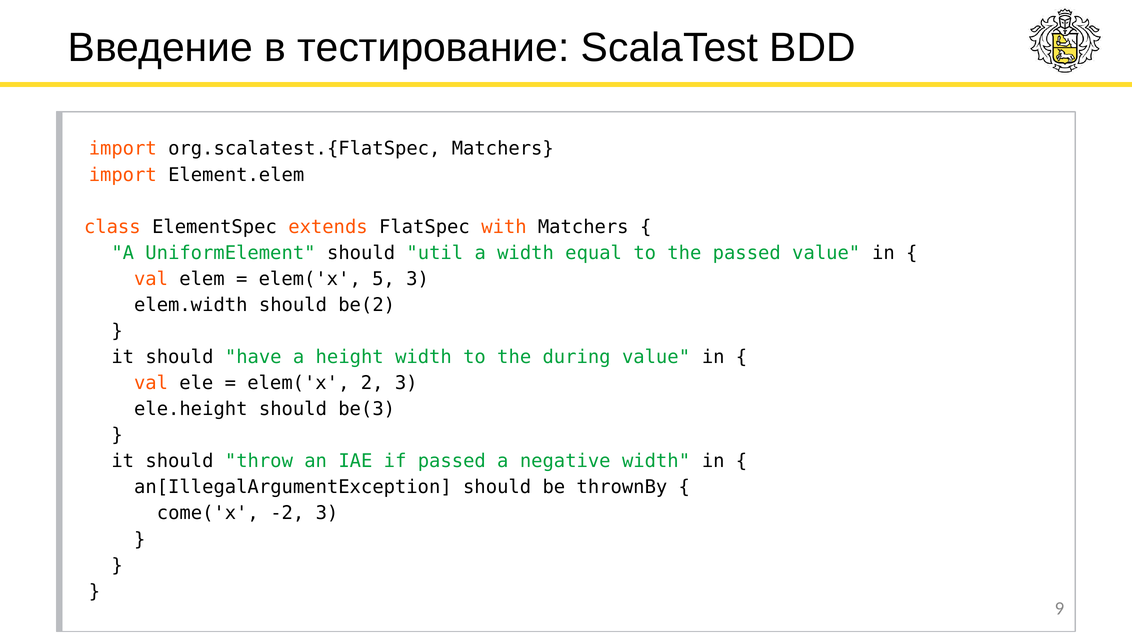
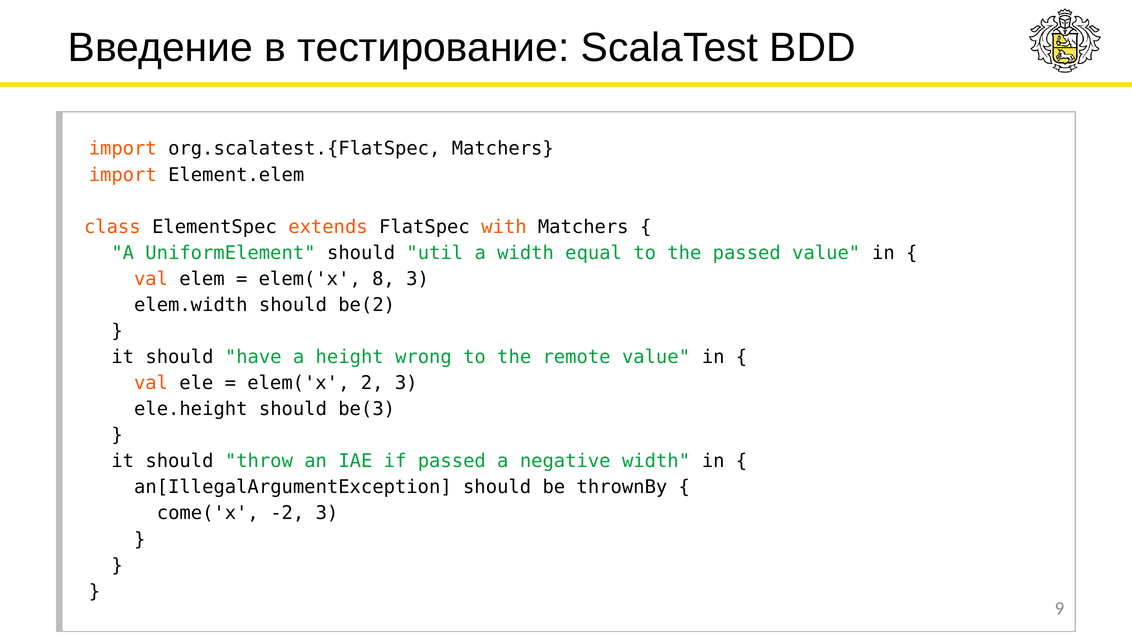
5: 5 -> 8 (383, 279)
height width: width -> wrong (423, 357)
during: during -> remote (577, 357)
